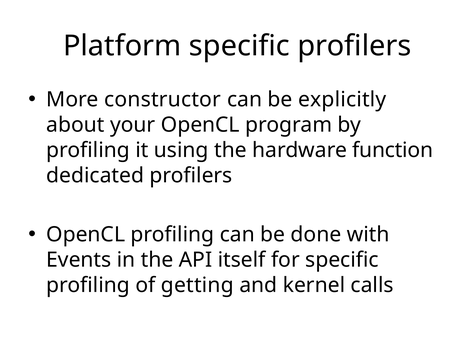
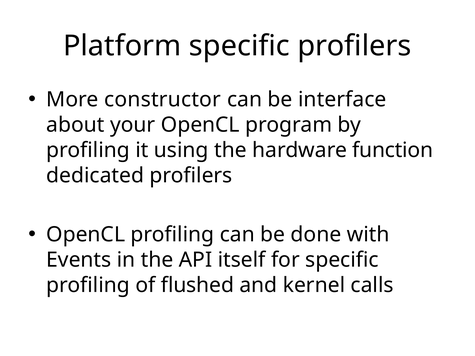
explicitly: explicitly -> interface (342, 100)
getting: getting -> flushed (197, 285)
